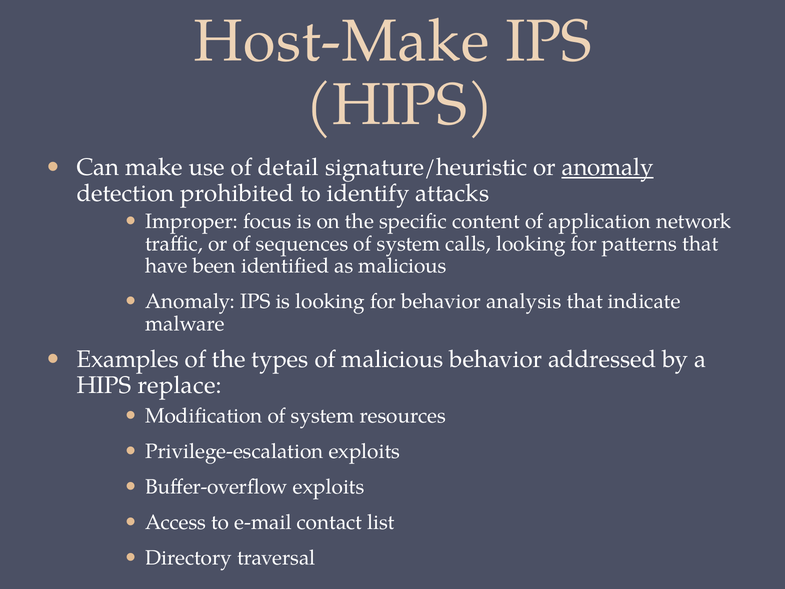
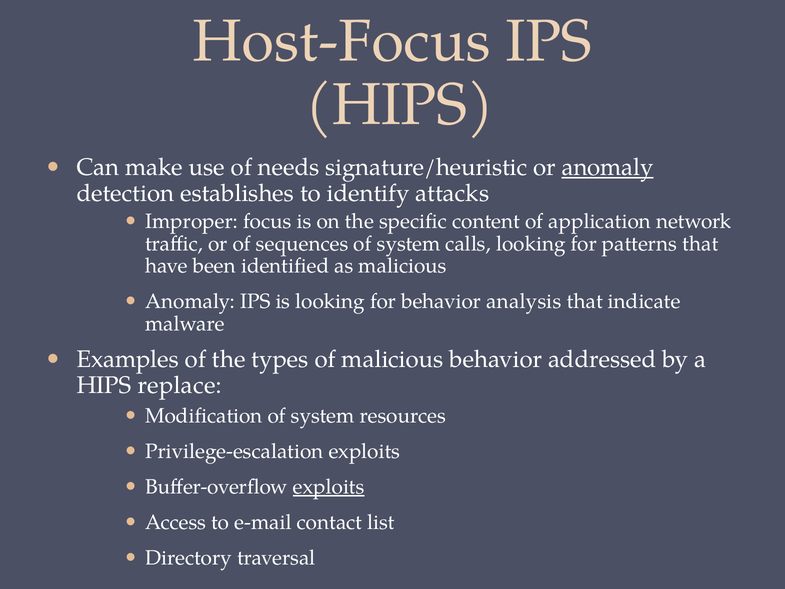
Host-Make: Host-Make -> Host-Focus (342, 41)
detail: detail -> needs (289, 167)
prohibited: prohibited -> establishes (237, 193)
exploits underline: none -> present (329, 487)
